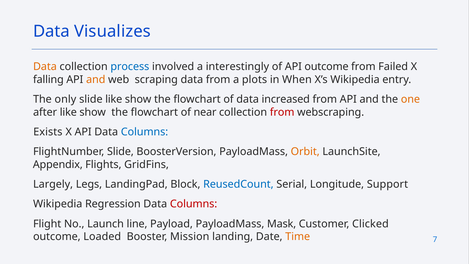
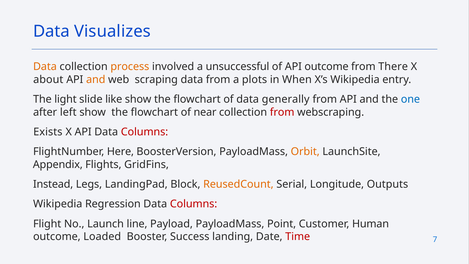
process colour: blue -> orange (130, 67)
interestingly: interestingly -> unsuccessful (238, 67)
Failed: Failed -> There (393, 67)
falling: falling -> about (48, 79)
only: only -> light (66, 99)
increased: increased -> generally (286, 99)
one colour: orange -> blue (410, 99)
after like: like -> left (68, 112)
Columns colour: blue -> red (145, 132)
FlightNumber Slide: Slide -> Here (120, 152)
Largely: Largely -> Instead (53, 184)
ReusedCount colour: blue -> orange (238, 184)
Support: Support -> Outputs (388, 184)
Mask: Mask -> Point (282, 224)
Clicked: Clicked -> Human (371, 224)
Mission: Mission -> Success (190, 237)
Time colour: orange -> red (298, 237)
